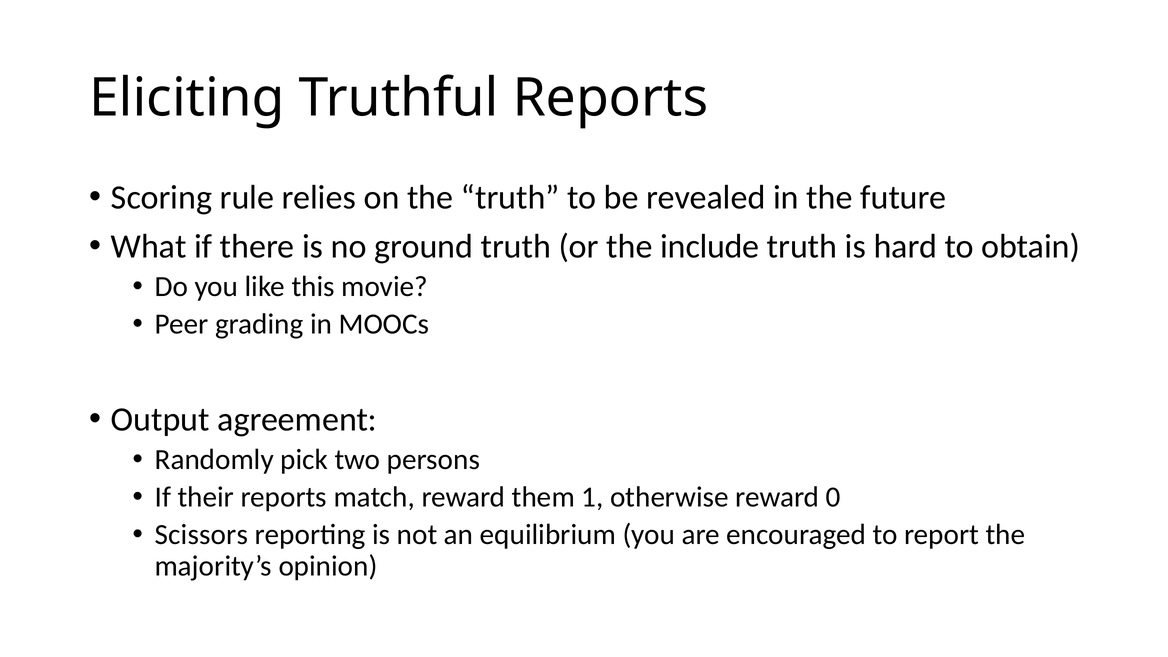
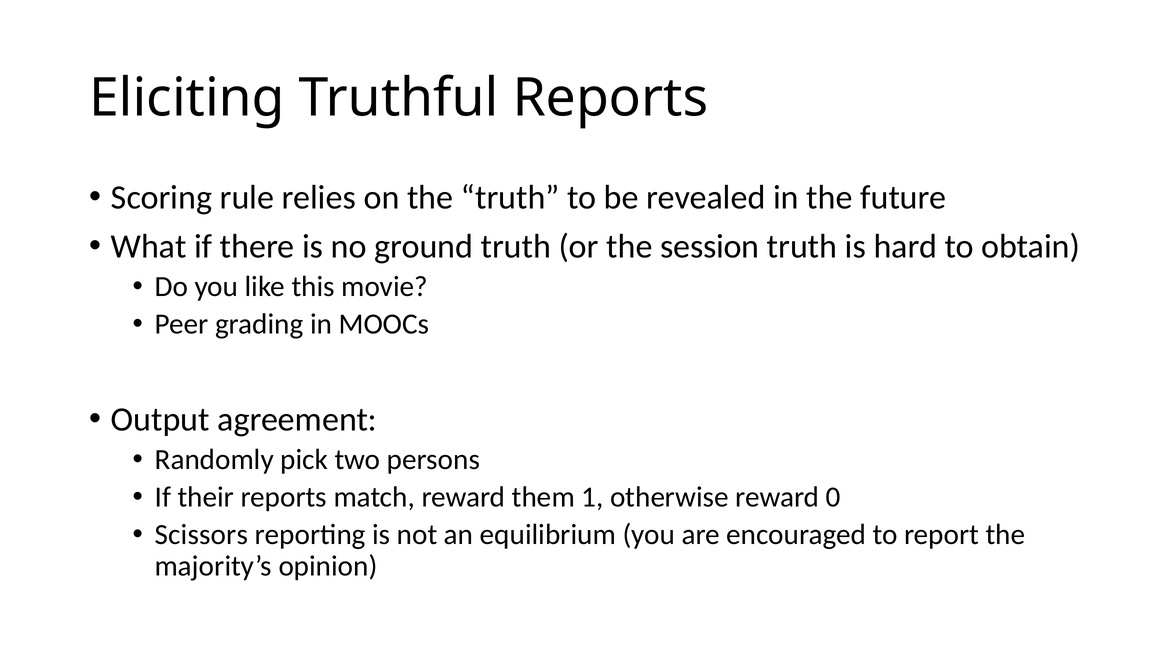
include: include -> session (710, 246)
